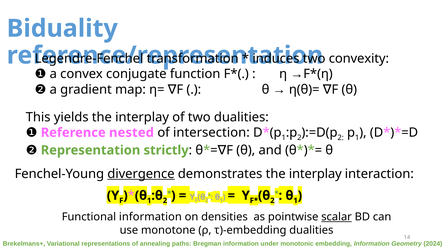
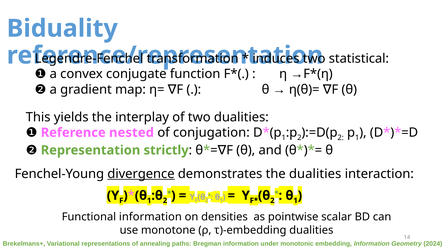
convexity: convexity -> statistical (359, 59)
intersection: intersection -> conjugation (211, 133)
demonstrates the interplay: interplay -> dualities (315, 174)
scalar underline: present -> none (337, 217)
